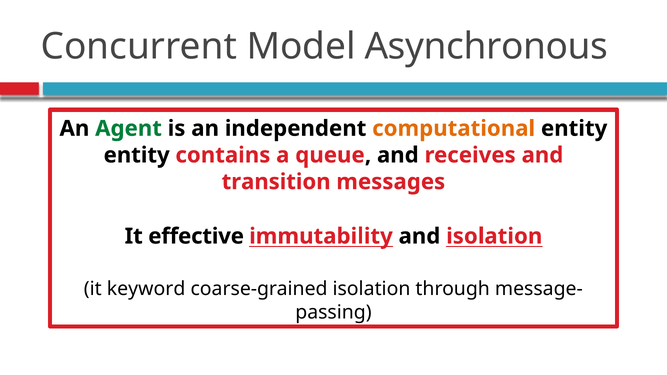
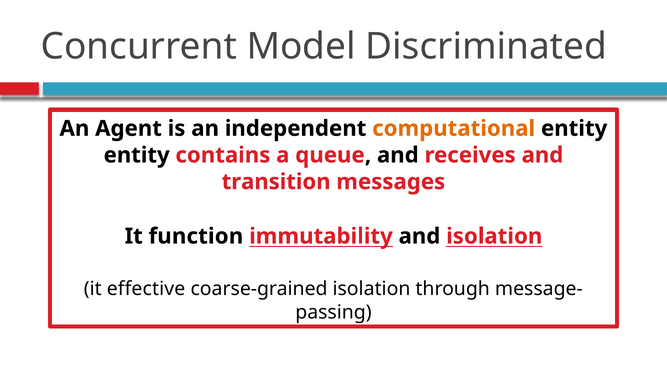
Asynchronous: Asynchronous -> Discriminated (486, 46)
Agent colour: green -> black (129, 129)
effective: effective -> function (196, 236)
keyword: keyword -> effective (146, 289)
